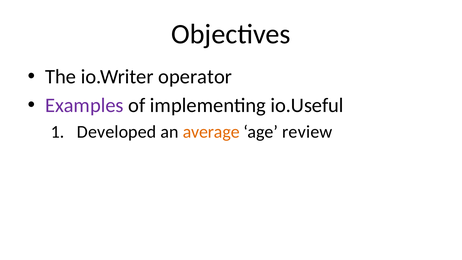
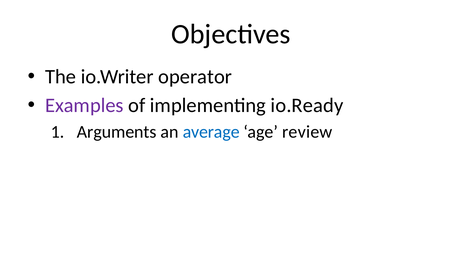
io.Useful: io.Useful -> io.Ready (307, 106)
Developed: Developed -> Arguments (117, 132)
average colour: orange -> blue (211, 132)
